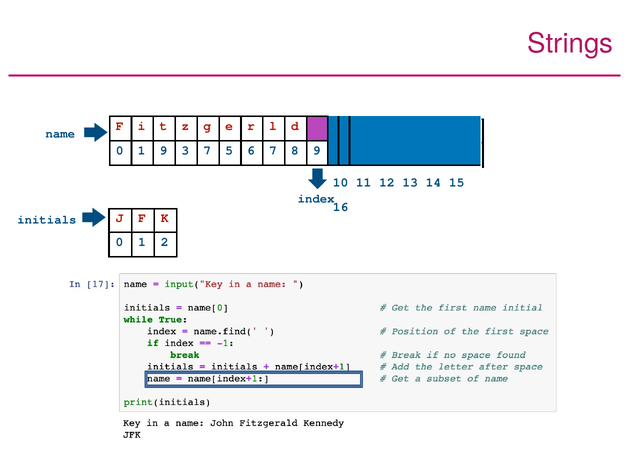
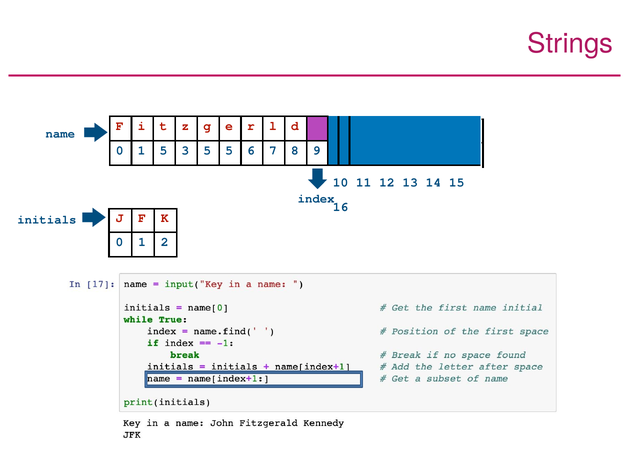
1 9: 9 -> 5 (163, 150)
3 7: 7 -> 5 (207, 150)
